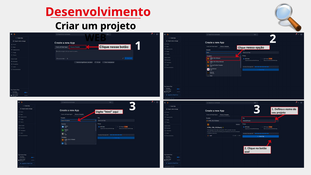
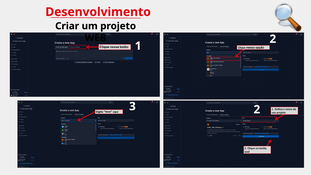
3 3: 3 -> 2 (257, 109)
